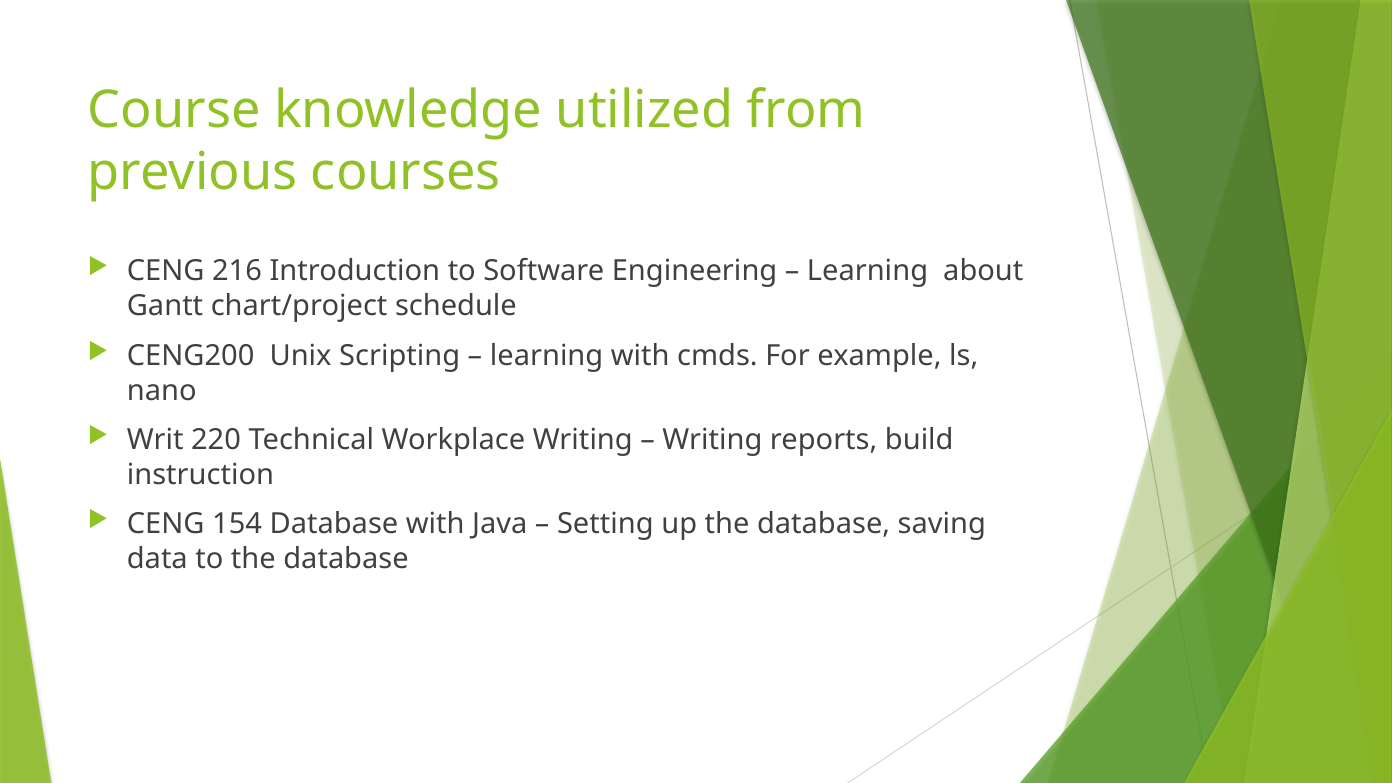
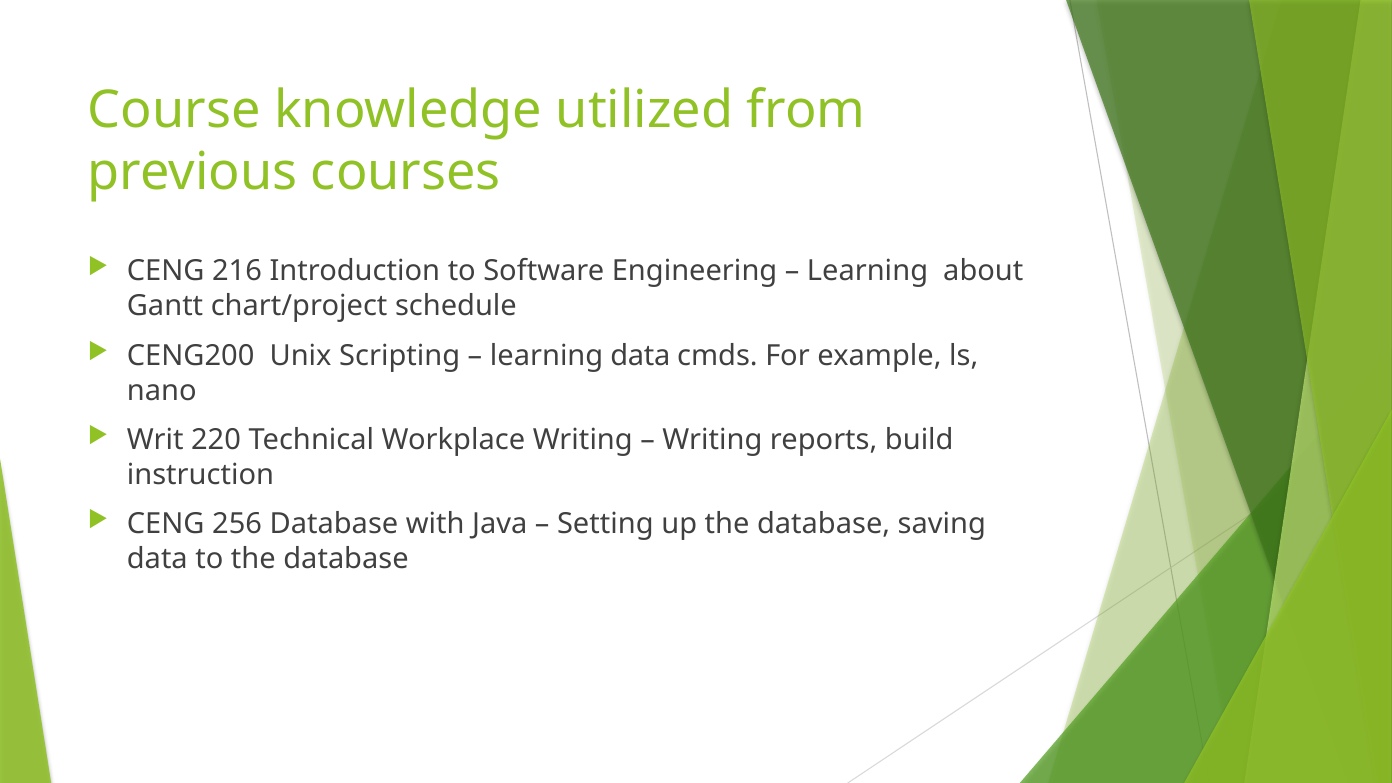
learning with: with -> data (640, 356)
154: 154 -> 256 (237, 524)
